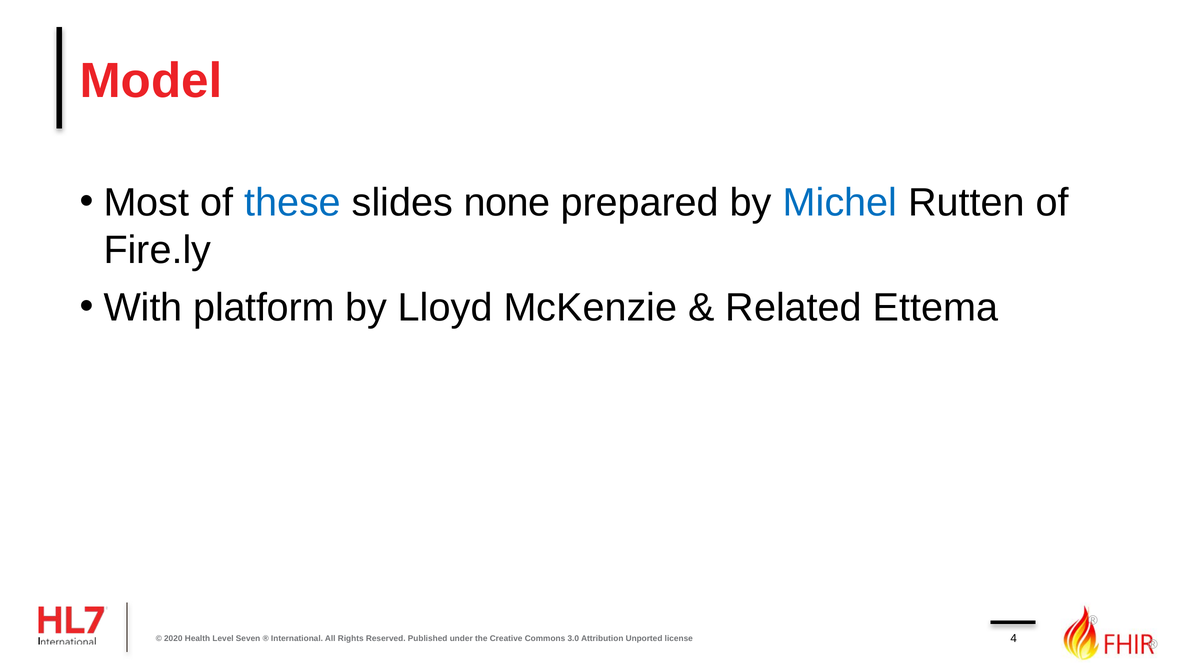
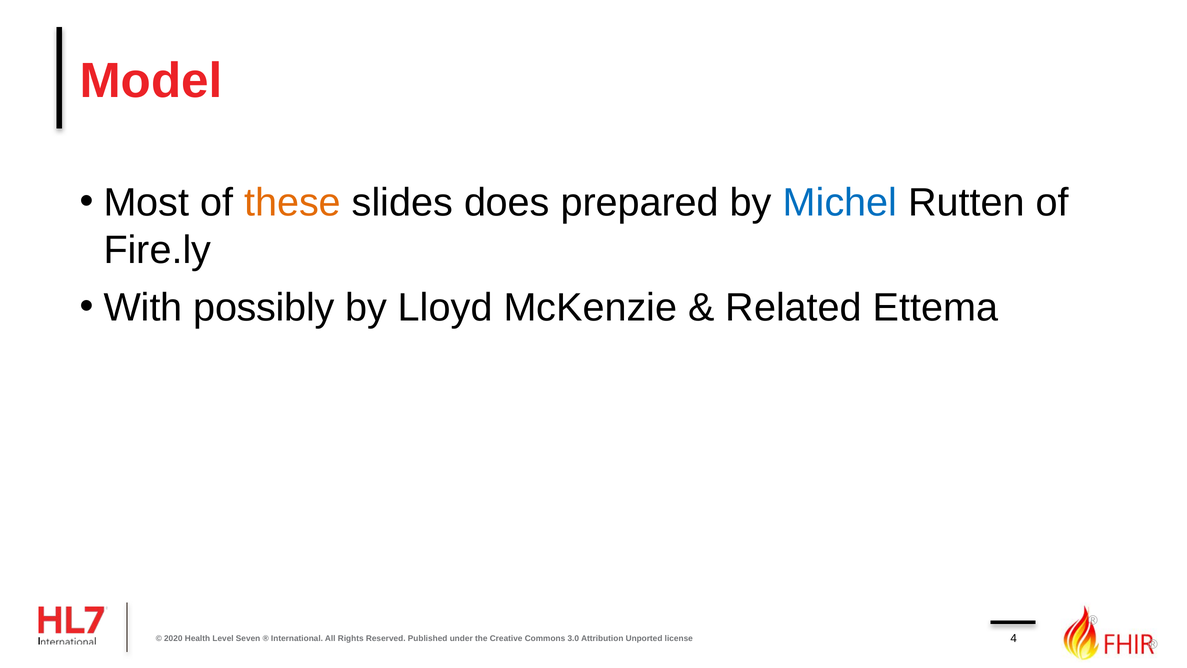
these colour: blue -> orange (292, 203)
none: none -> does (507, 203)
platform: platform -> possibly (264, 308)
